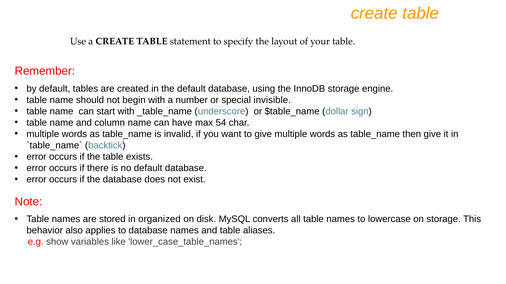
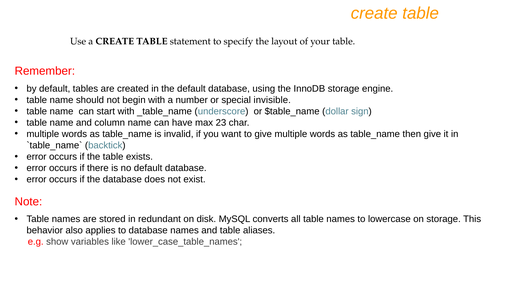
54: 54 -> 23 (221, 123)
organized: organized -> redundant (160, 220)
